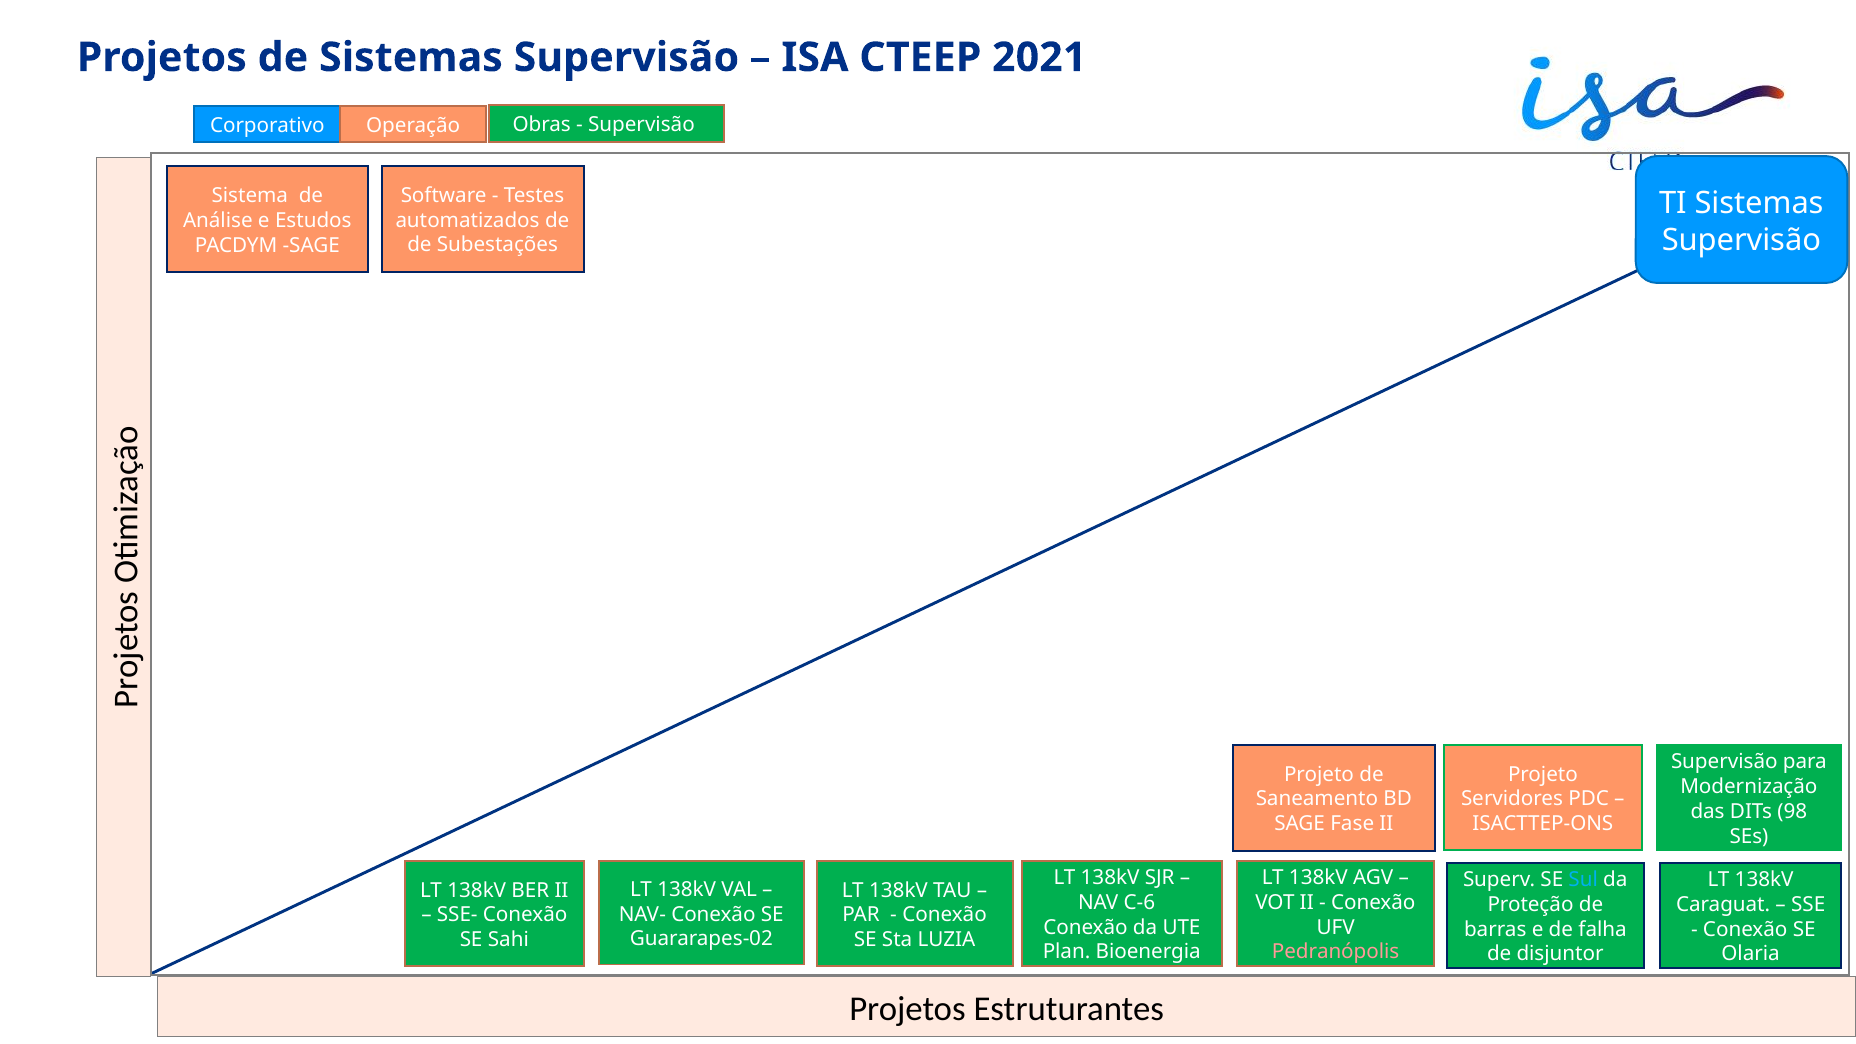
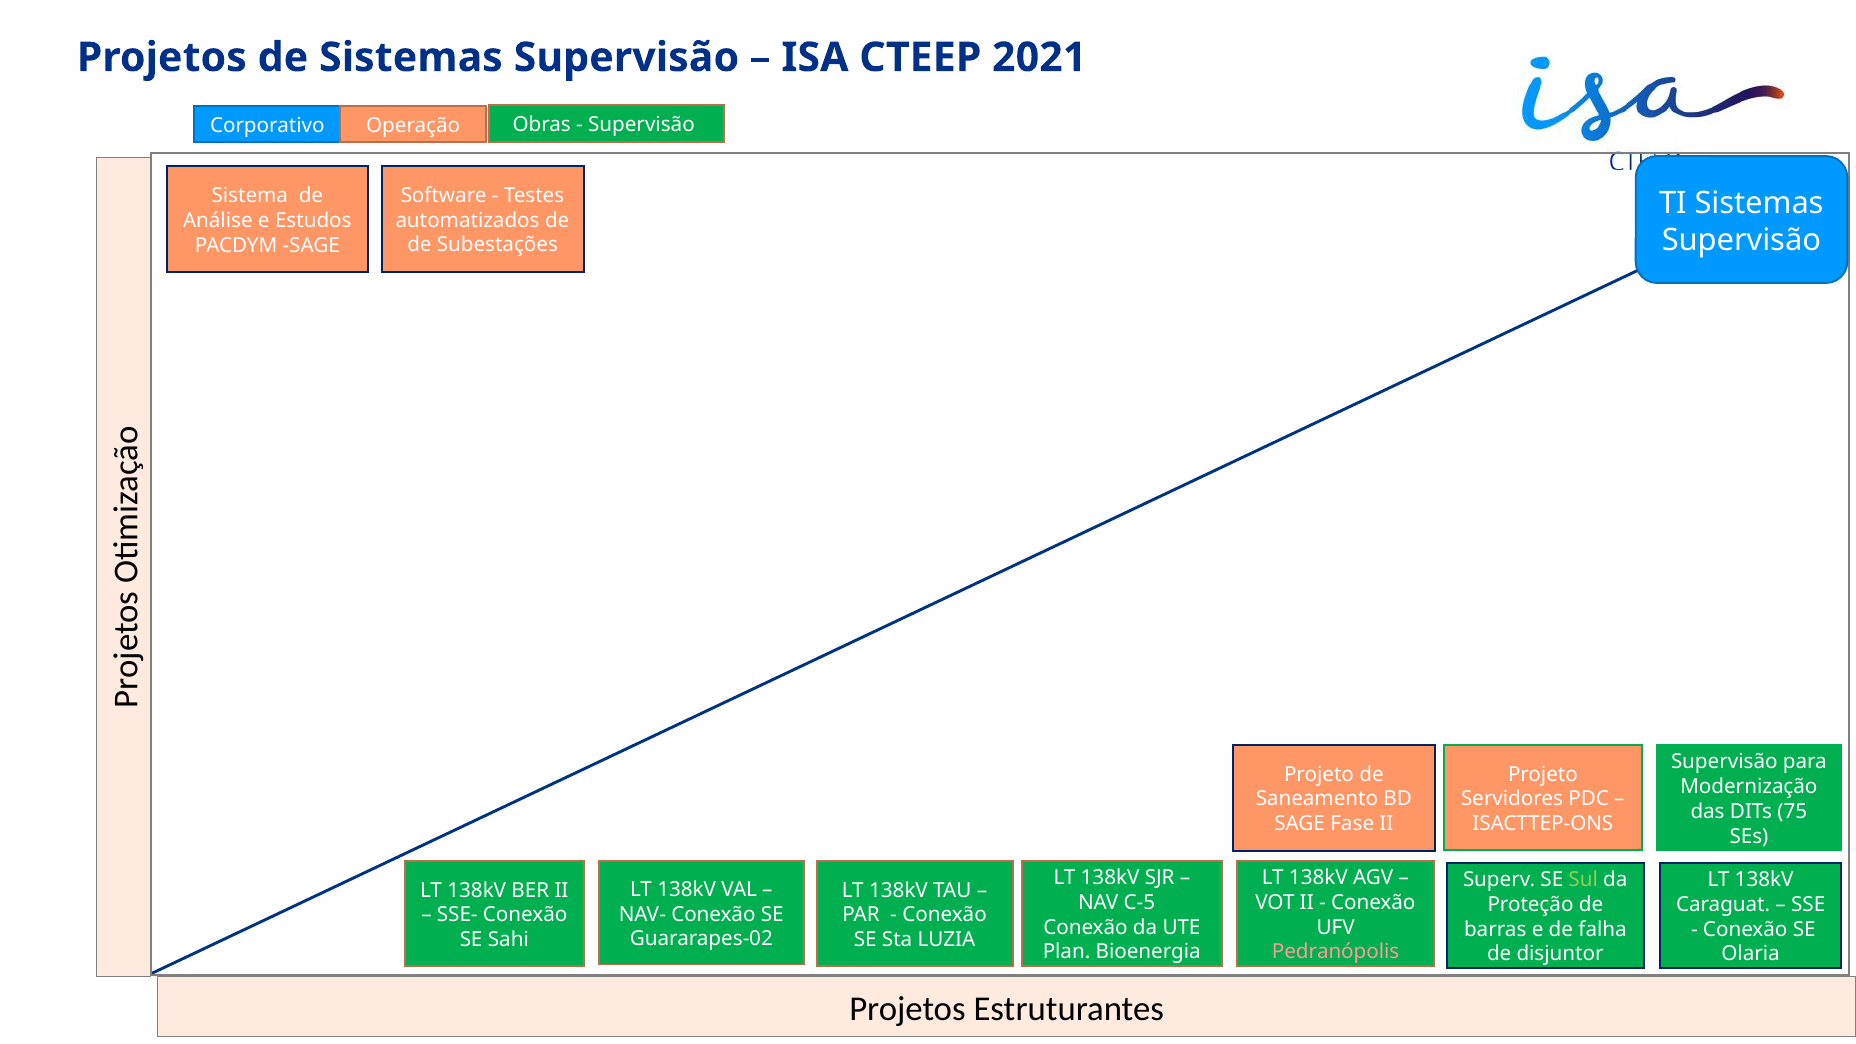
98: 98 -> 75 (1792, 812)
Sul colour: light blue -> light green (1583, 880)
C-6: C-6 -> C-5 (1139, 903)
